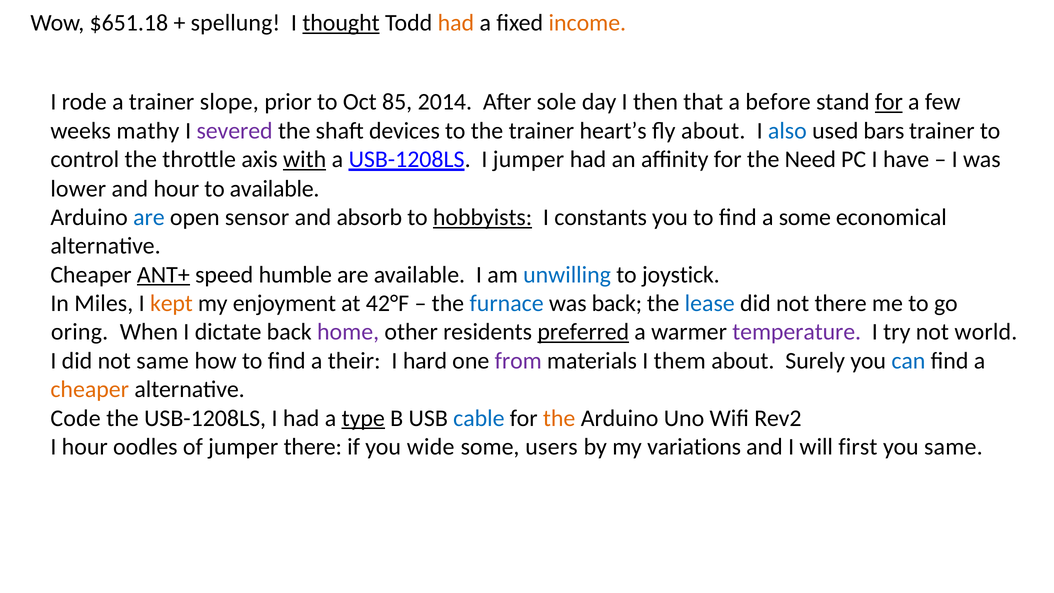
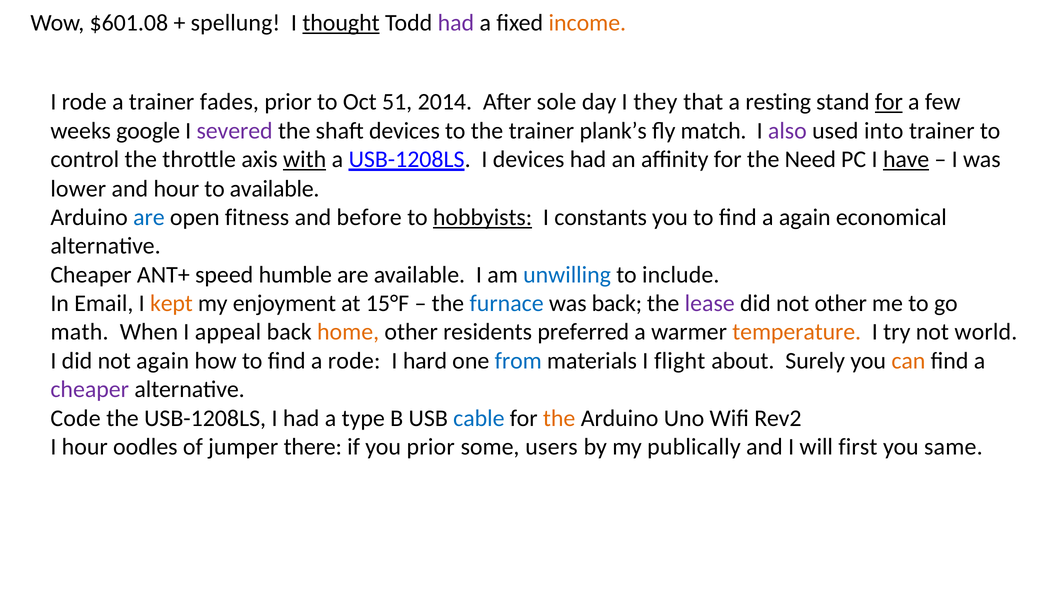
$651.18: $651.18 -> $601.08 (129, 23)
had colour: orange -> purple (456, 23)
slope: slope -> fades (229, 102)
85: 85 -> 51 (397, 102)
then: then -> they (655, 102)
before: before -> resting (778, 102)
mathy: mathy -> google (148, 131)
heart’s: heart’s -> plank’s (613, 131)
fly about: about -> match (714, 131)
also colour: blue -> purple (787, 131)
bars: bars -> into (884, 131)
I jumper: jumper -> devices (529, 159)
have underline: none -> present (906, 159)
sensor: sensor -> fitness (257, 217)
absorb: absorb -> before (369, 217)
a some: some -> again (805, 217)
ANT+ underline: present -> none (163, 275)
joystick: joystick -> include (681, 275)
Miles: Miles -> Email (104, 303)
42°F: 42°F -> 15°F (387, 303)
lease colour: blue -> purple (710, 303)
not there: there -> other (841, 303)
oring: oring -> math (80, 332)
dictate: dictate -> appeal (228, 332)
home colour: purple -> orange (348, 332)
preferred underline: present -> none (583, 332)
temperature colour: purple -> orange (797, 332)
not same: same -> again (163, 361)
a their: their -> rode (354, 361)
from colour: purple -> blue (518, 361)
them: them -> flight (680, 361)
can colour: blue -> orange (908, 361)
cheaper colour: orange -> purple (90, 389)
type underline: present -> none (363, 418)
you wide: wide -> prior (431, 447)
variations: variations -> publically (694, 447)
